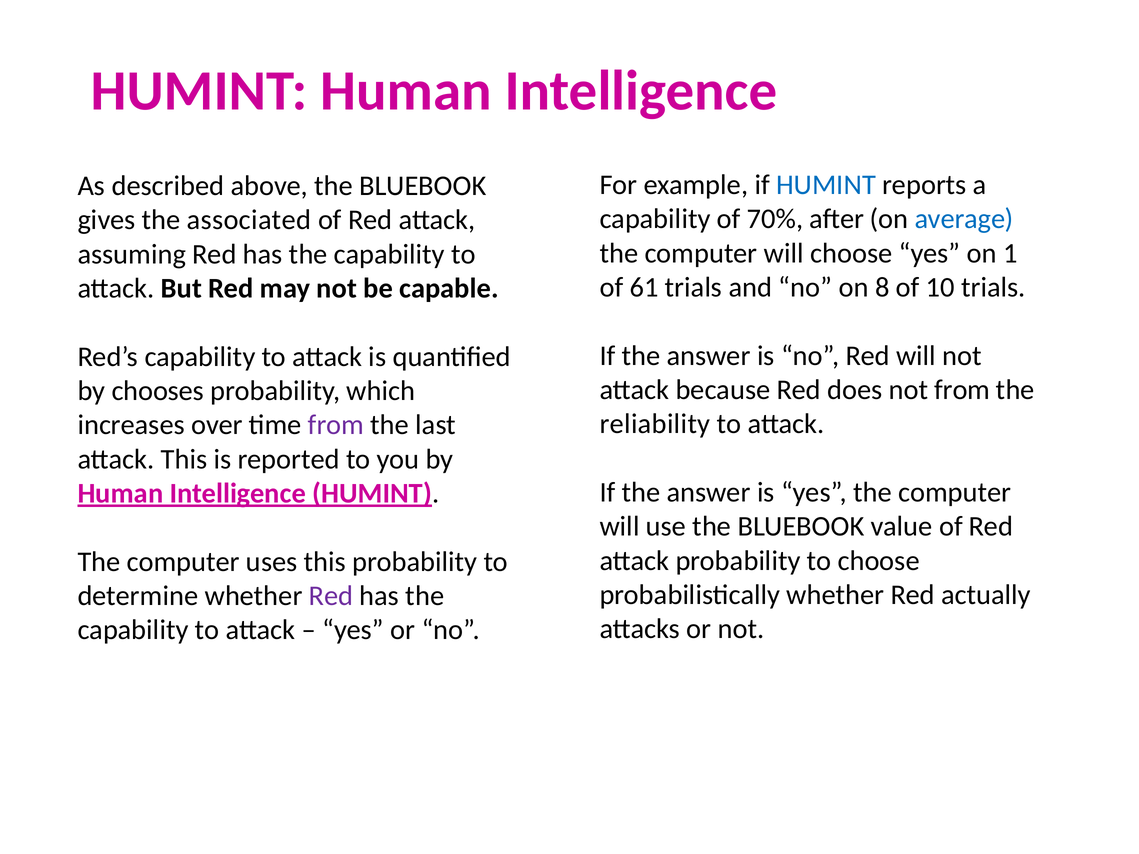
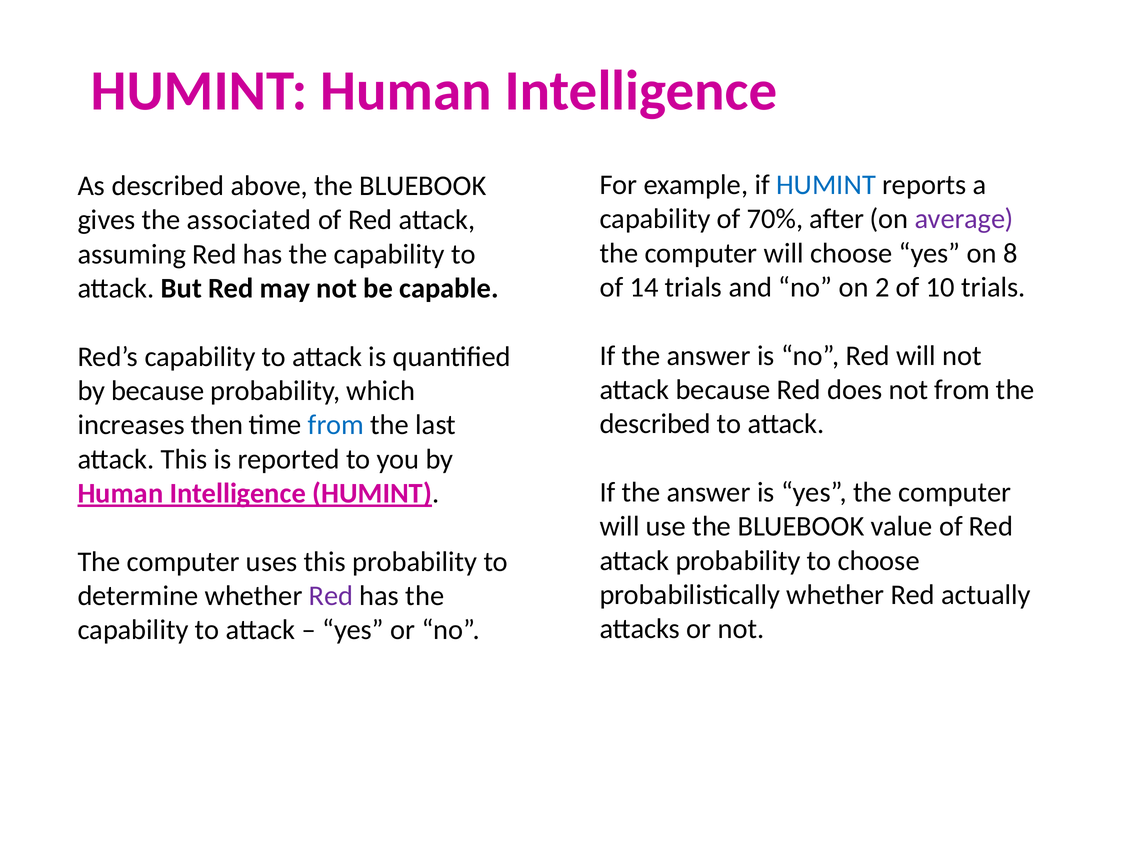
average colour: blue -> purple (964, 219)
1: 1 -> 8 (1010, 253)
61: 61 -> 14 (644, 288)
8: 8 -> 2 (882, 288)
by chooses: chooses -> because (158, 391)
reliability: reliability -> described (655, 424)
over: over -> then (217, 425)
from colour: purple -> blue (336, 425)
